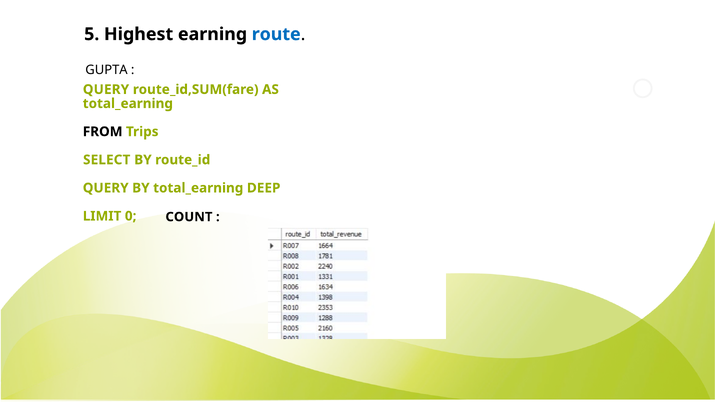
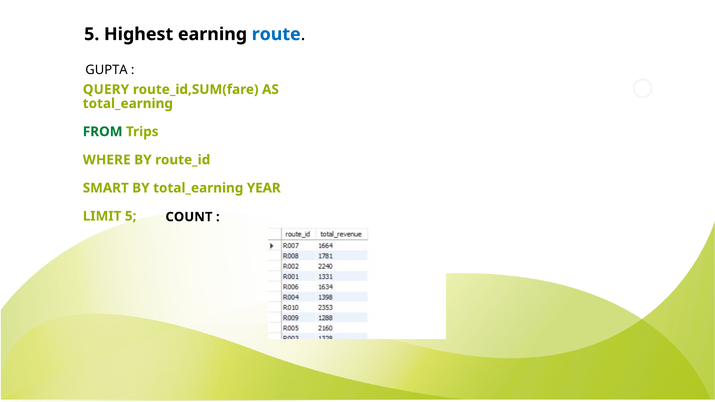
FROM colour: black -> green (103, 132)
SELECT: SELECT -> WHERE (107, 160)
QUERY: QUERY -> SMART (106, 188)
DEEP: DEEP -> YEAR (264, 188)
LIMIT 0: 0 -> 5 (131, 216)
